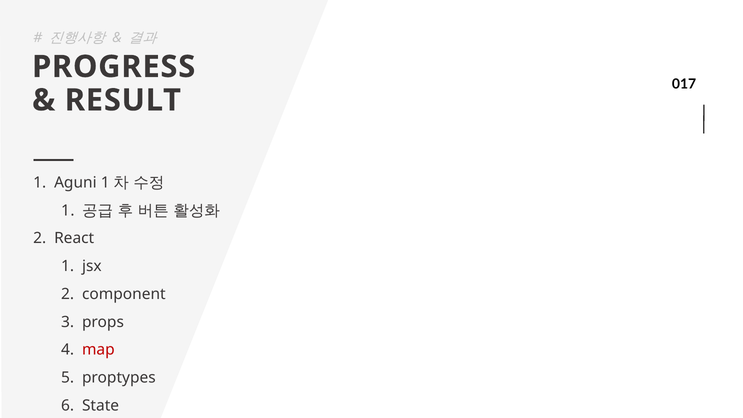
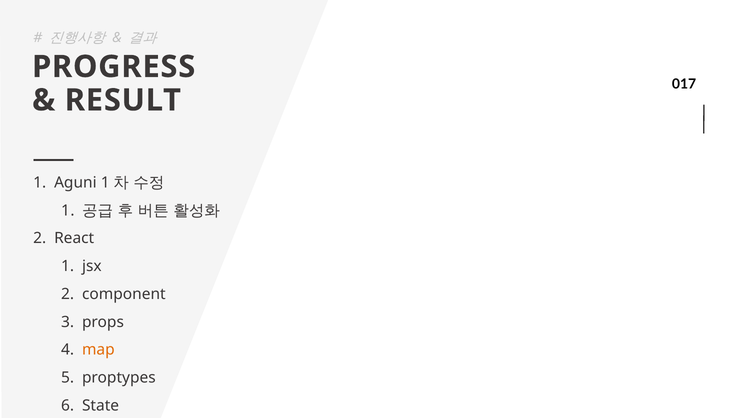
map colour: red -> orange (98, 350)
